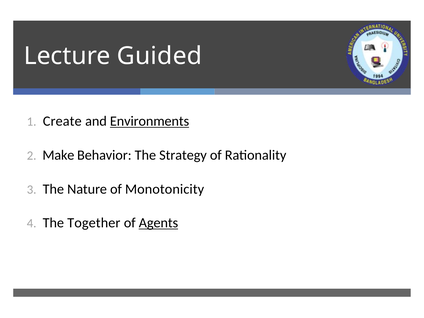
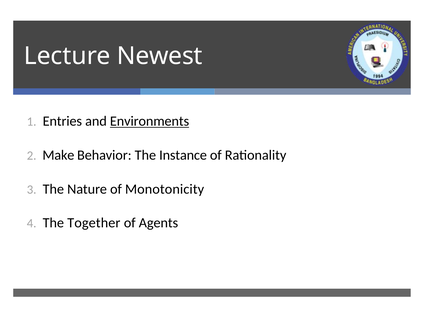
Guided: Guided -> Newest (160, 56)
Create: Create -> Entries (62, 121)
Strategy: Strategy -> Instance (183, 155)
Agents underline: present -> none (158, 223)
